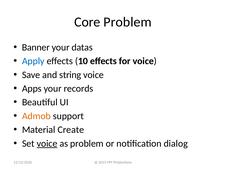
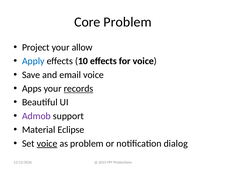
Banner: Banner -> Project (36, 47)
datas: datas -> allow (82, 47)
string: string -> email (70, 75)
records underline: none -> present (79, 88)
Admob colour: orange -> purple (36, 116)
Create: Create -> Eclipse (71, 129)
